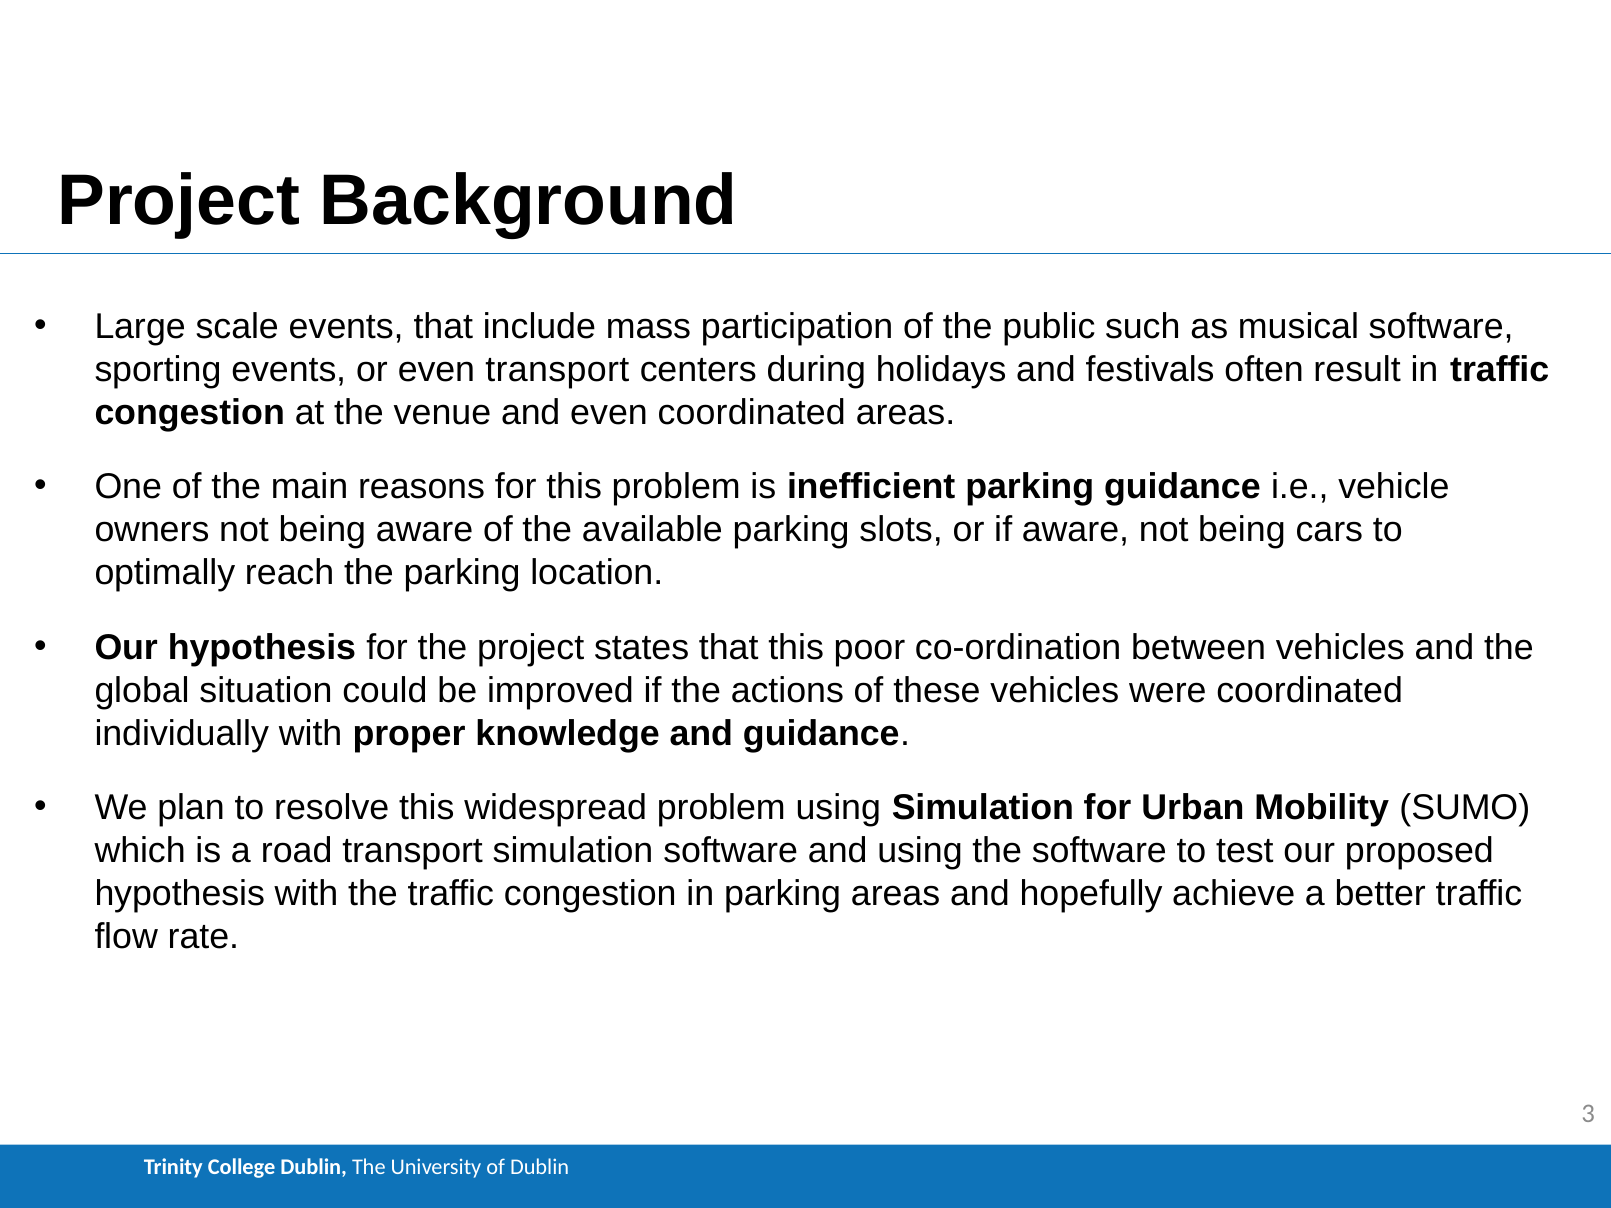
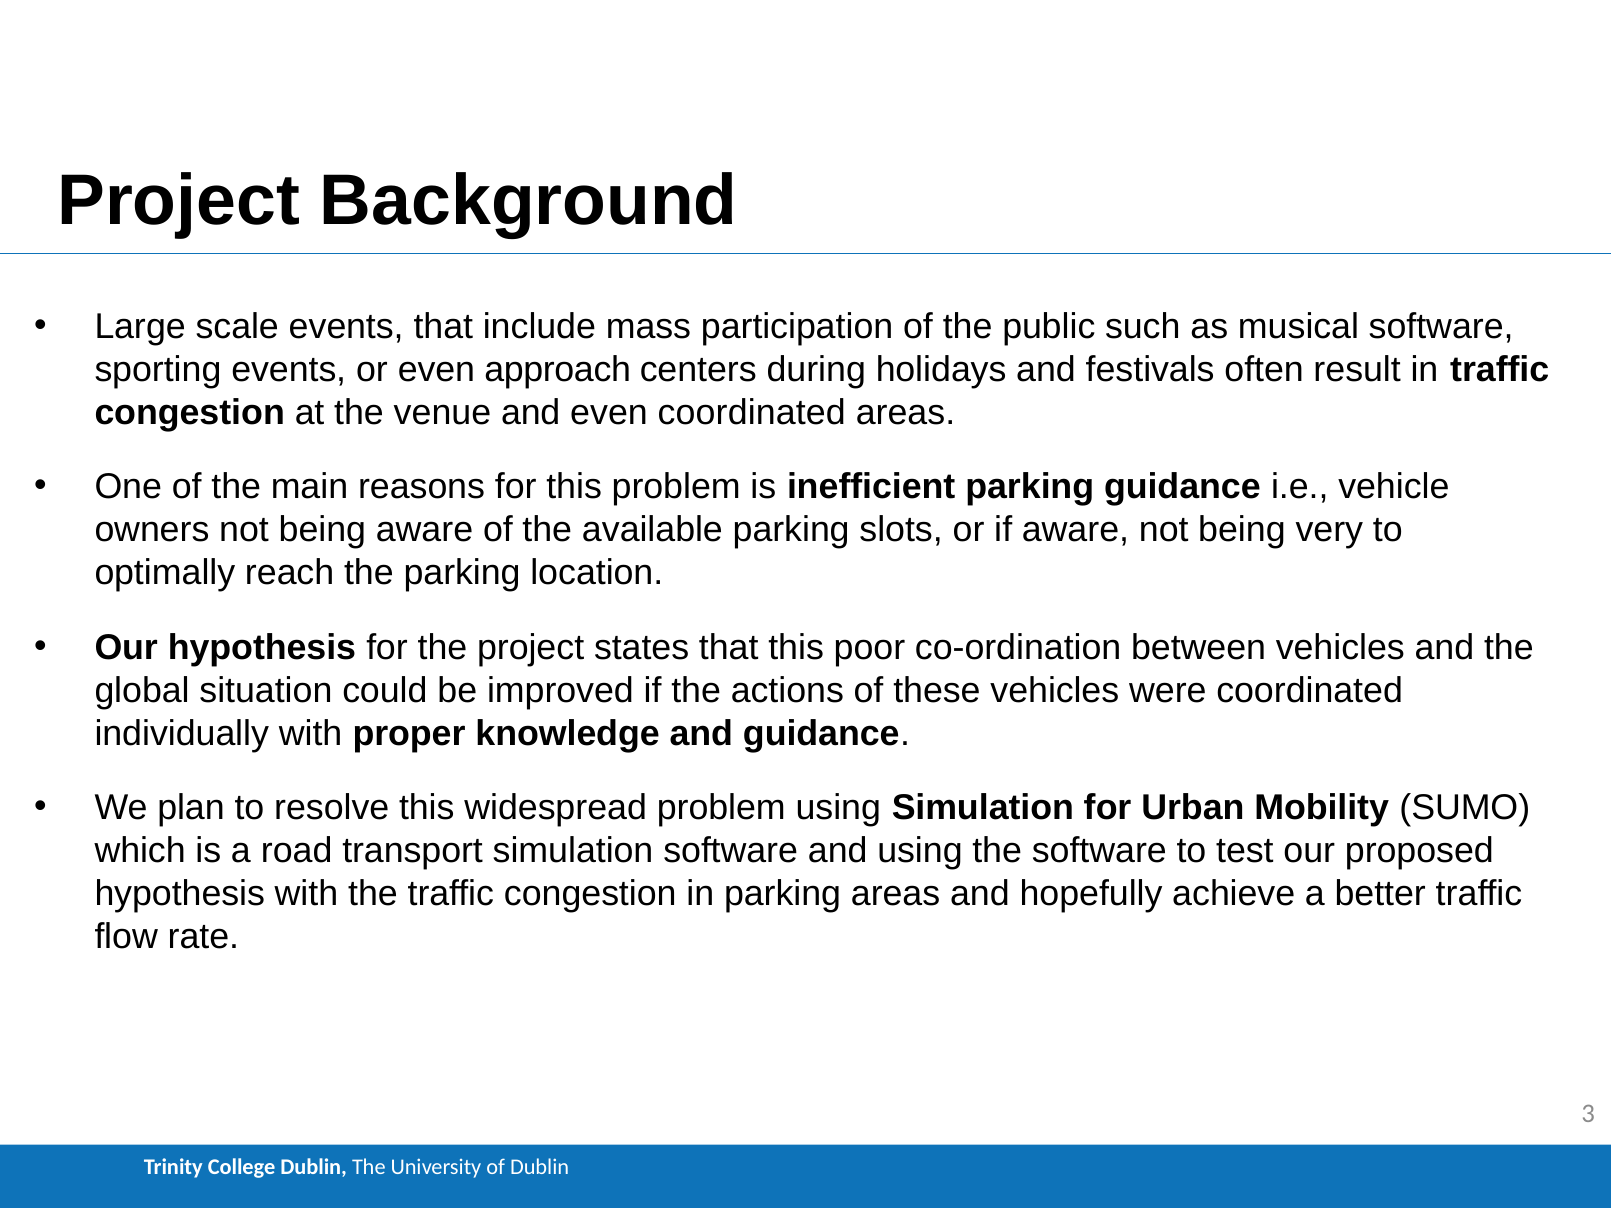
even transport: transport -> approach (558, 370)
cars: cars -> very (1329, 530)
